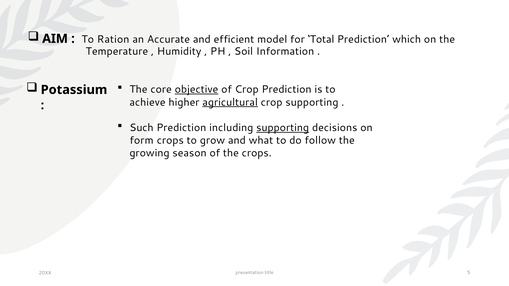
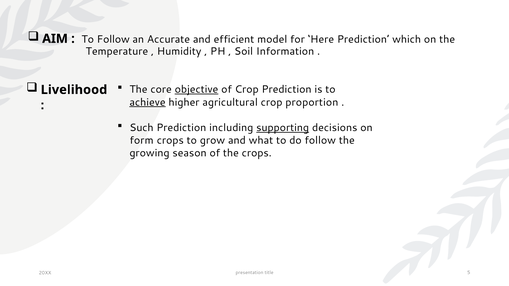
To Ration: Ration -> Follow (113, 39)
Total: Total -> Here (321, 39)
Potassium: Potassium -> Livelihood (74, 90)
achieve underline: none -> present (147, 102)
agricultural underline: present -> none (230, 102)
crop supporting: supporting -> proportion (312, 102)
